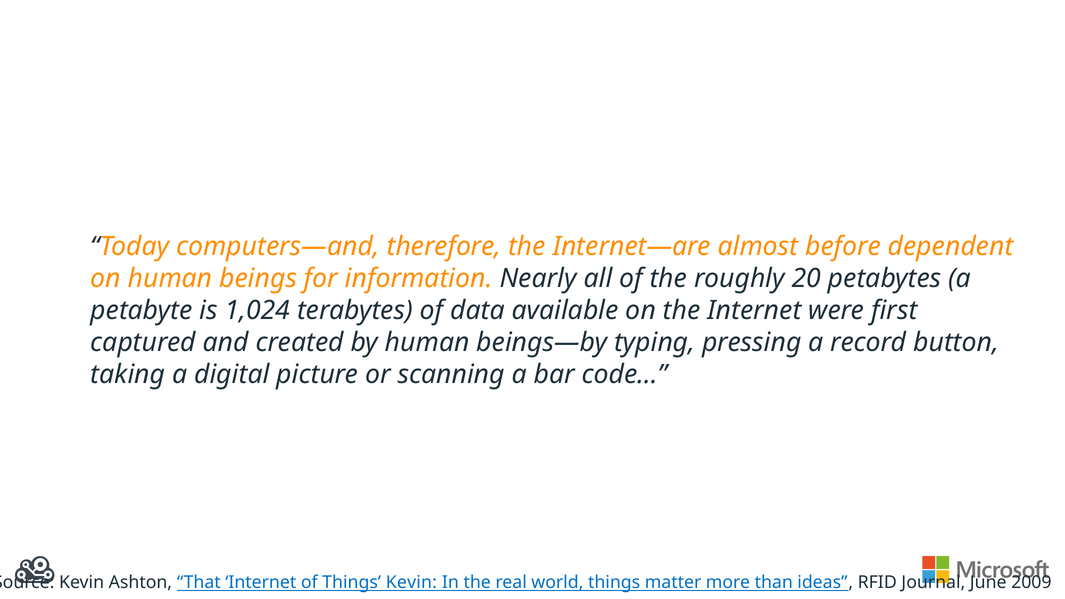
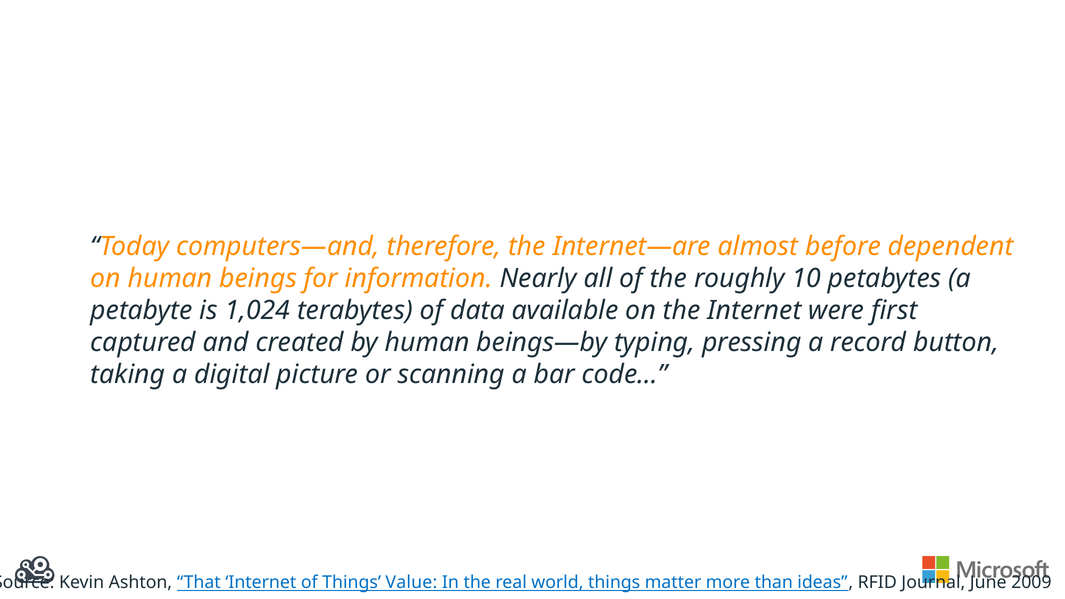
20: 20 -> 10 (806, 279)
Things Kevin: Kevin -> Value (411, 583)
